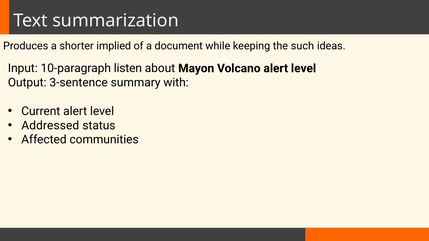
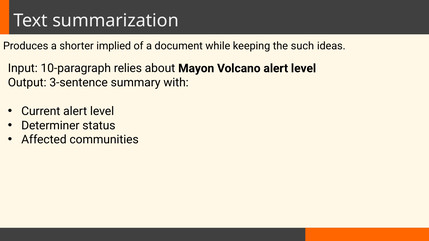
listen: listen -> relies (128, 68)
Addressed: Addressed -> Determiner (50, 126)
